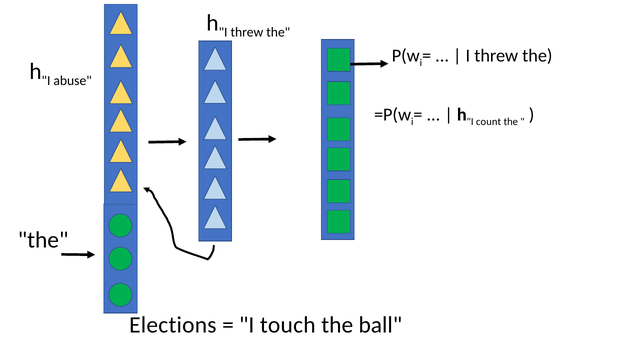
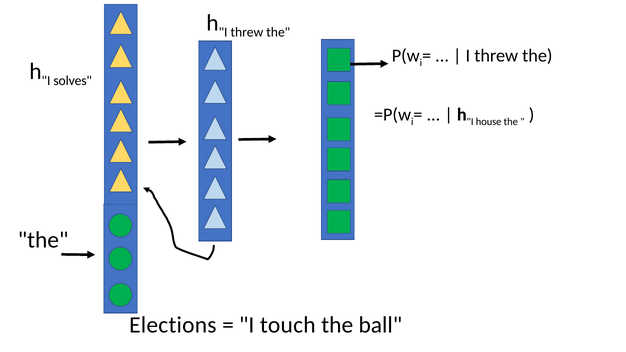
abuse: abuse -> solves (73, 81)
count: count -> house (489, 122)
